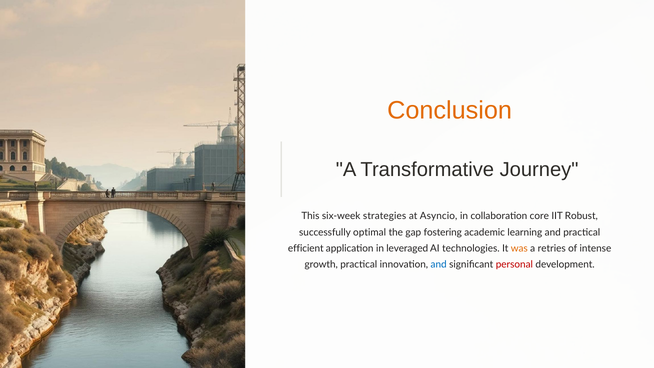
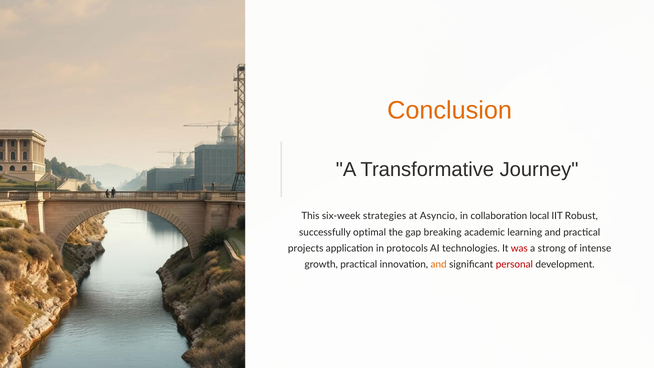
core: core -> local (539, 216)
fostering: fostering -> breaking (443, 232)
efficient: efficient -> projects (306, 248)
leveraged: leveraged -> protocols (407, 248)
was colour: orange -> red (519, 248)
retries: retries -> strong (552, 248)
and colour: blue -> orange (439, 265)
